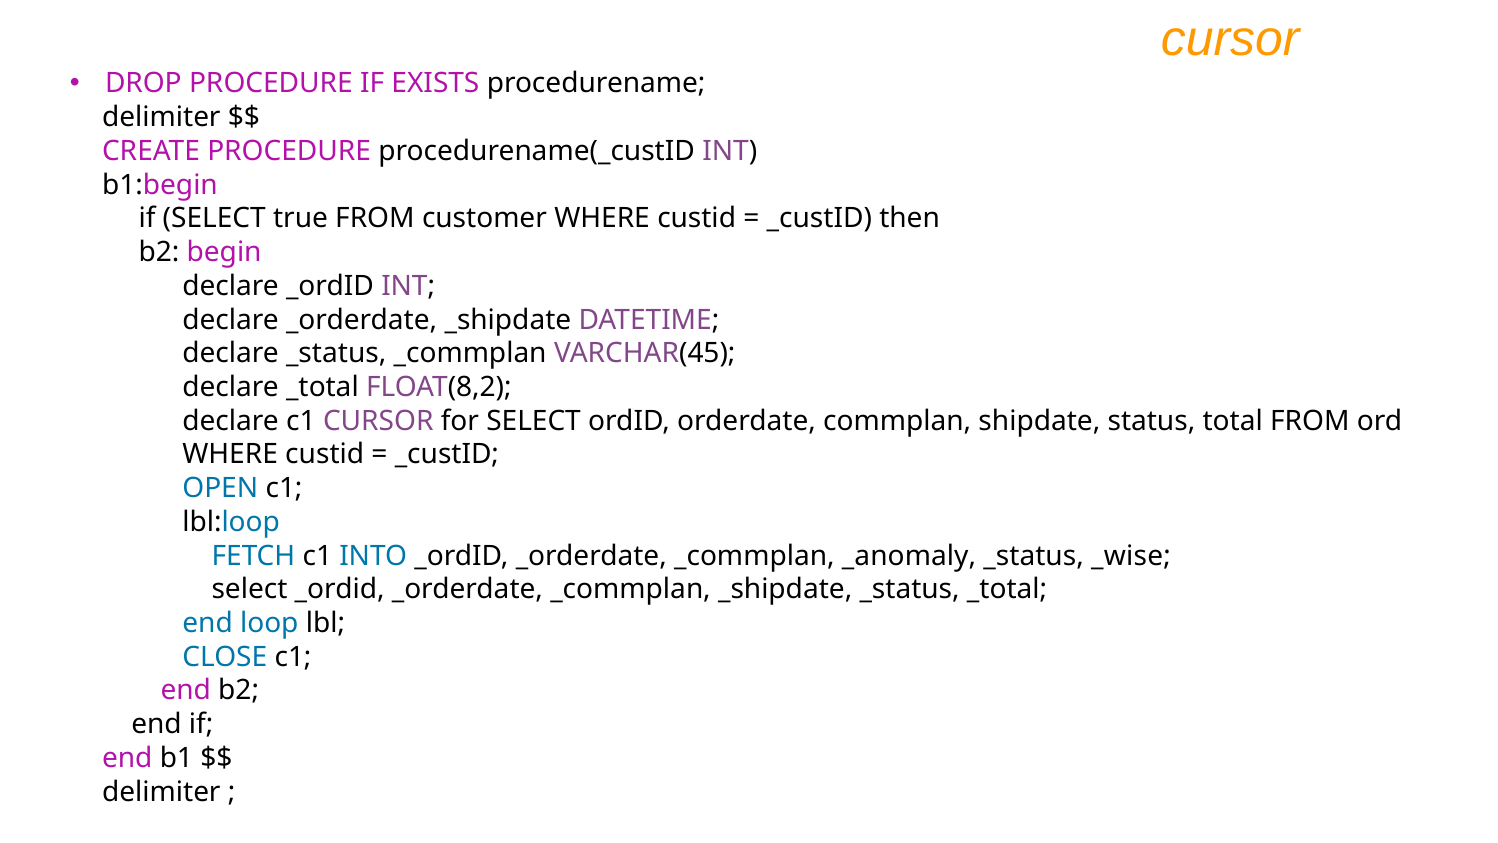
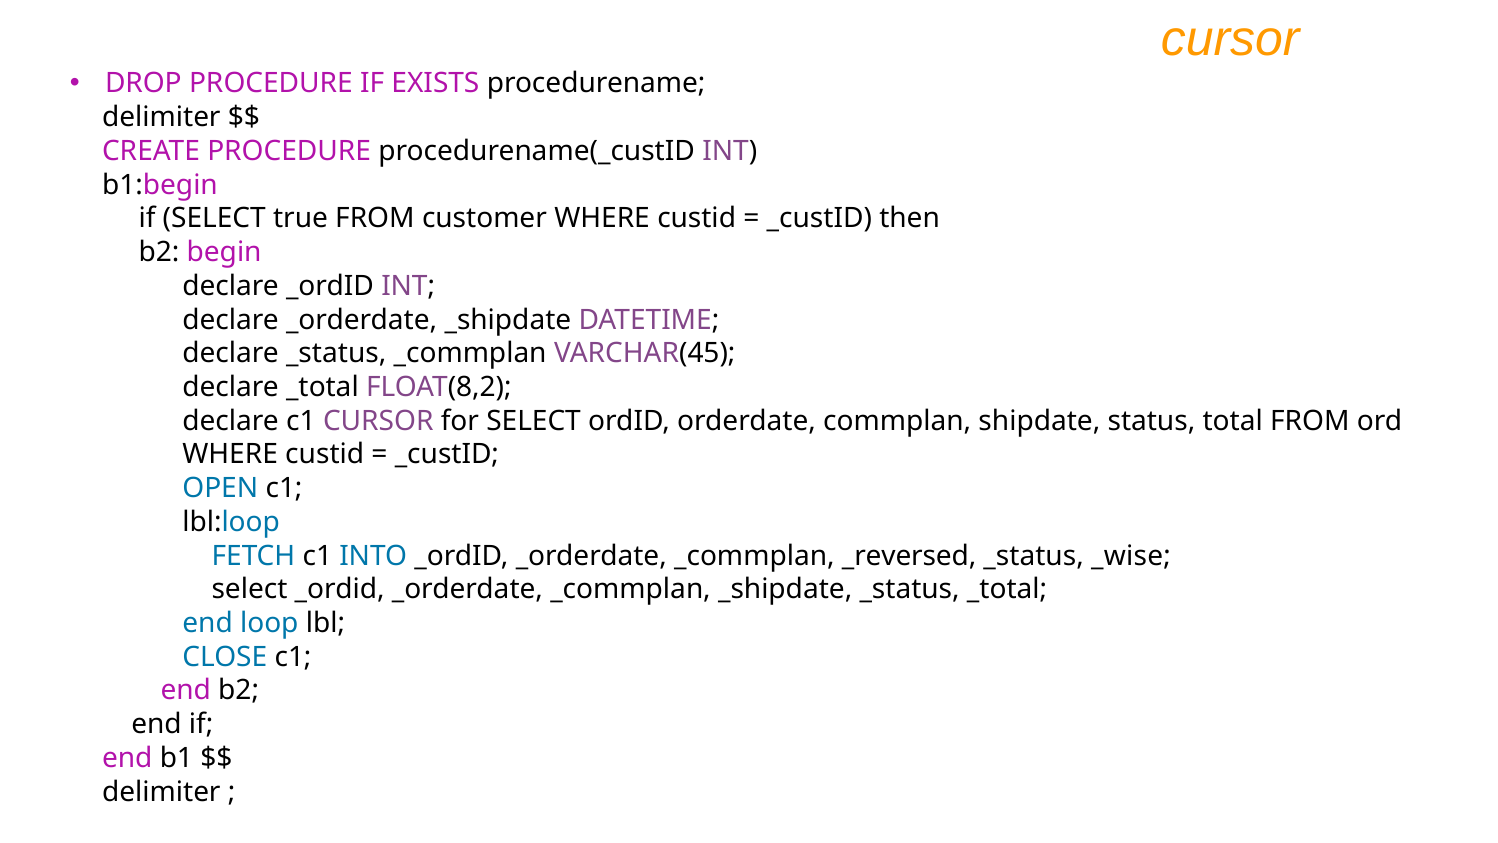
_anomaly: _anomaly -> _reversed (909, 556)
